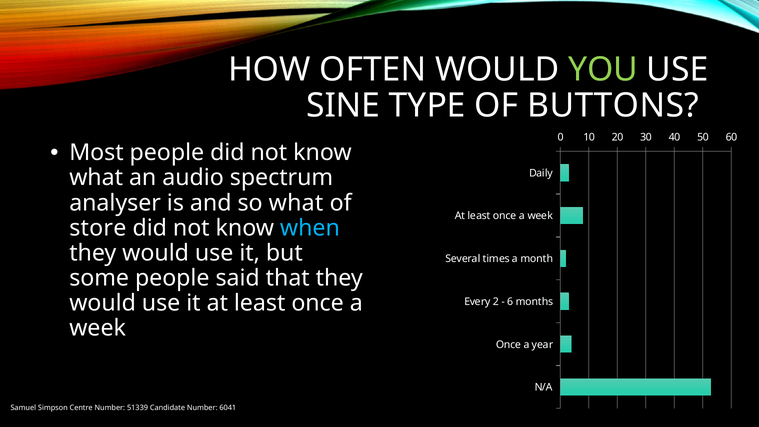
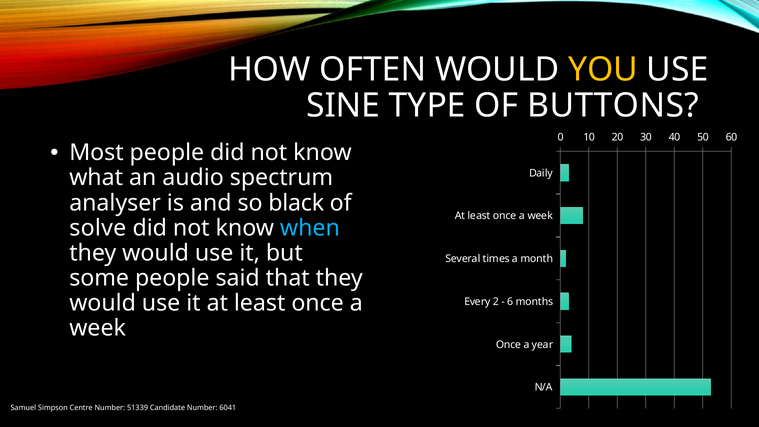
YOU colour: light green -> yellow (603, 69)
so what: what -> black (296, 203)
store: store -> solve (98, 228)
